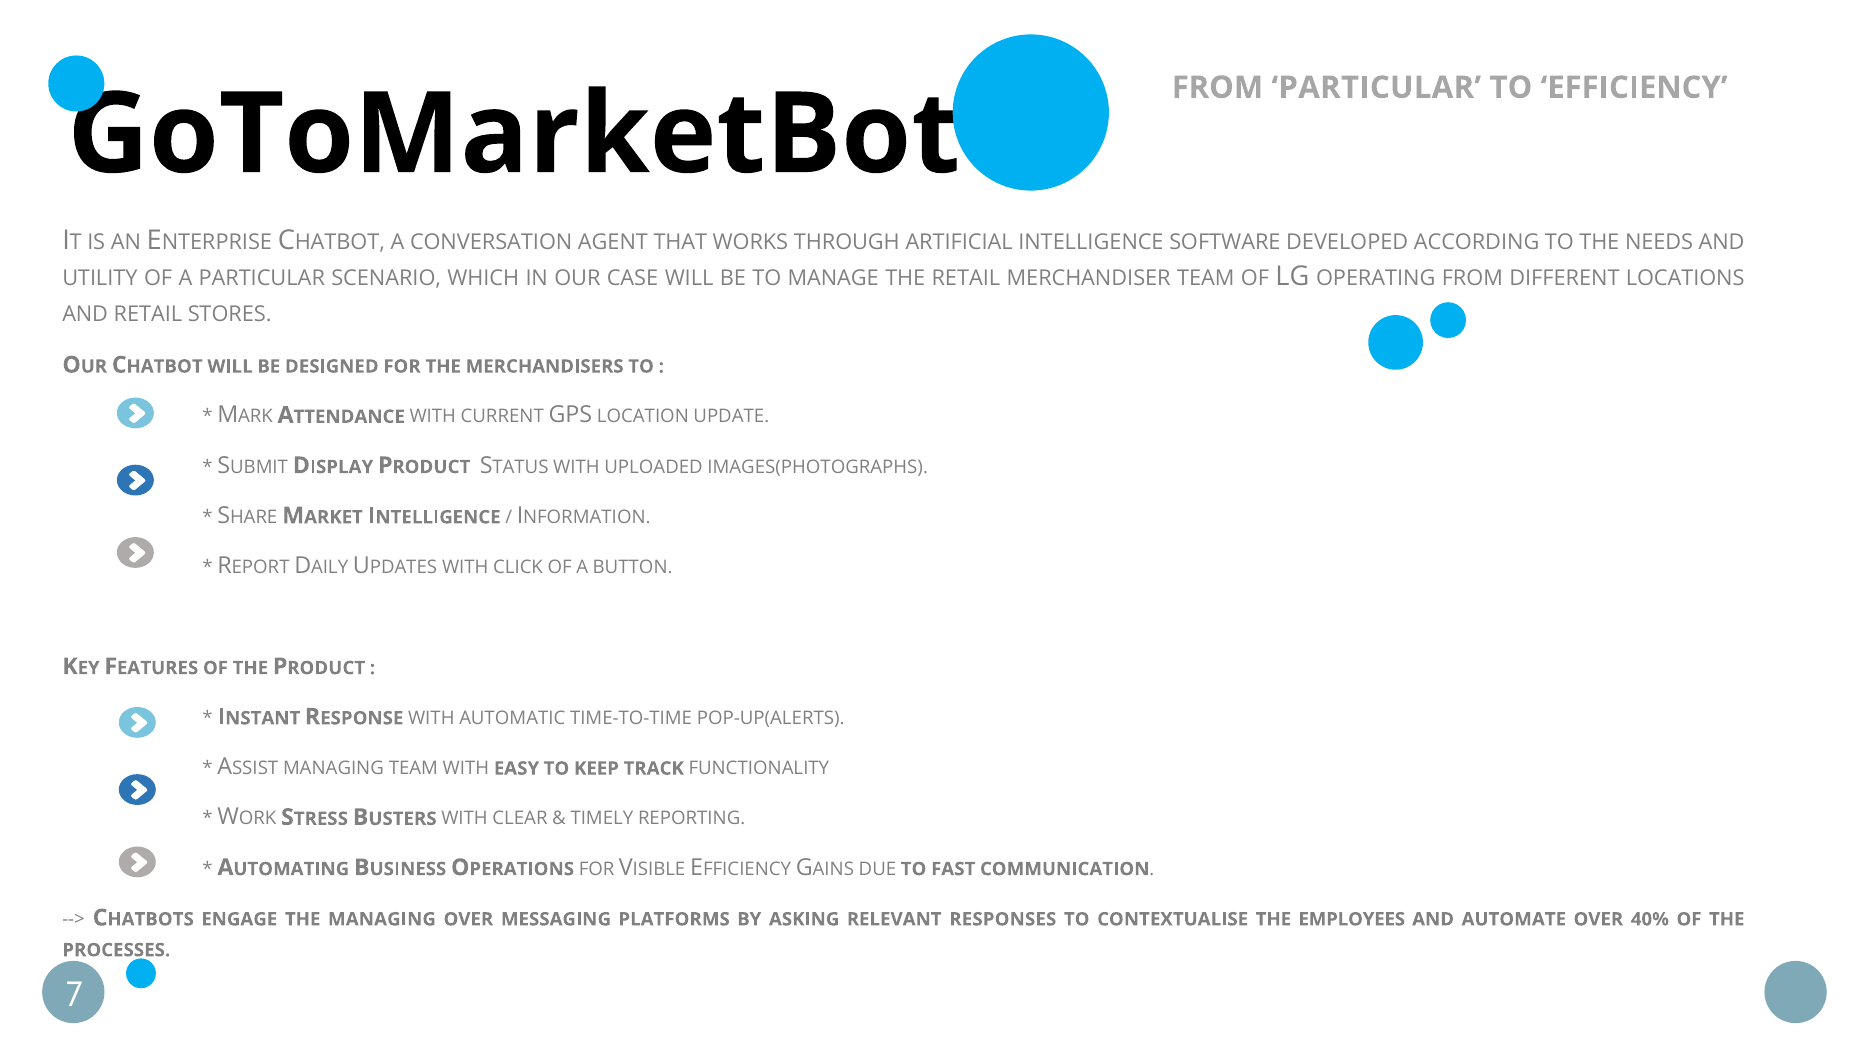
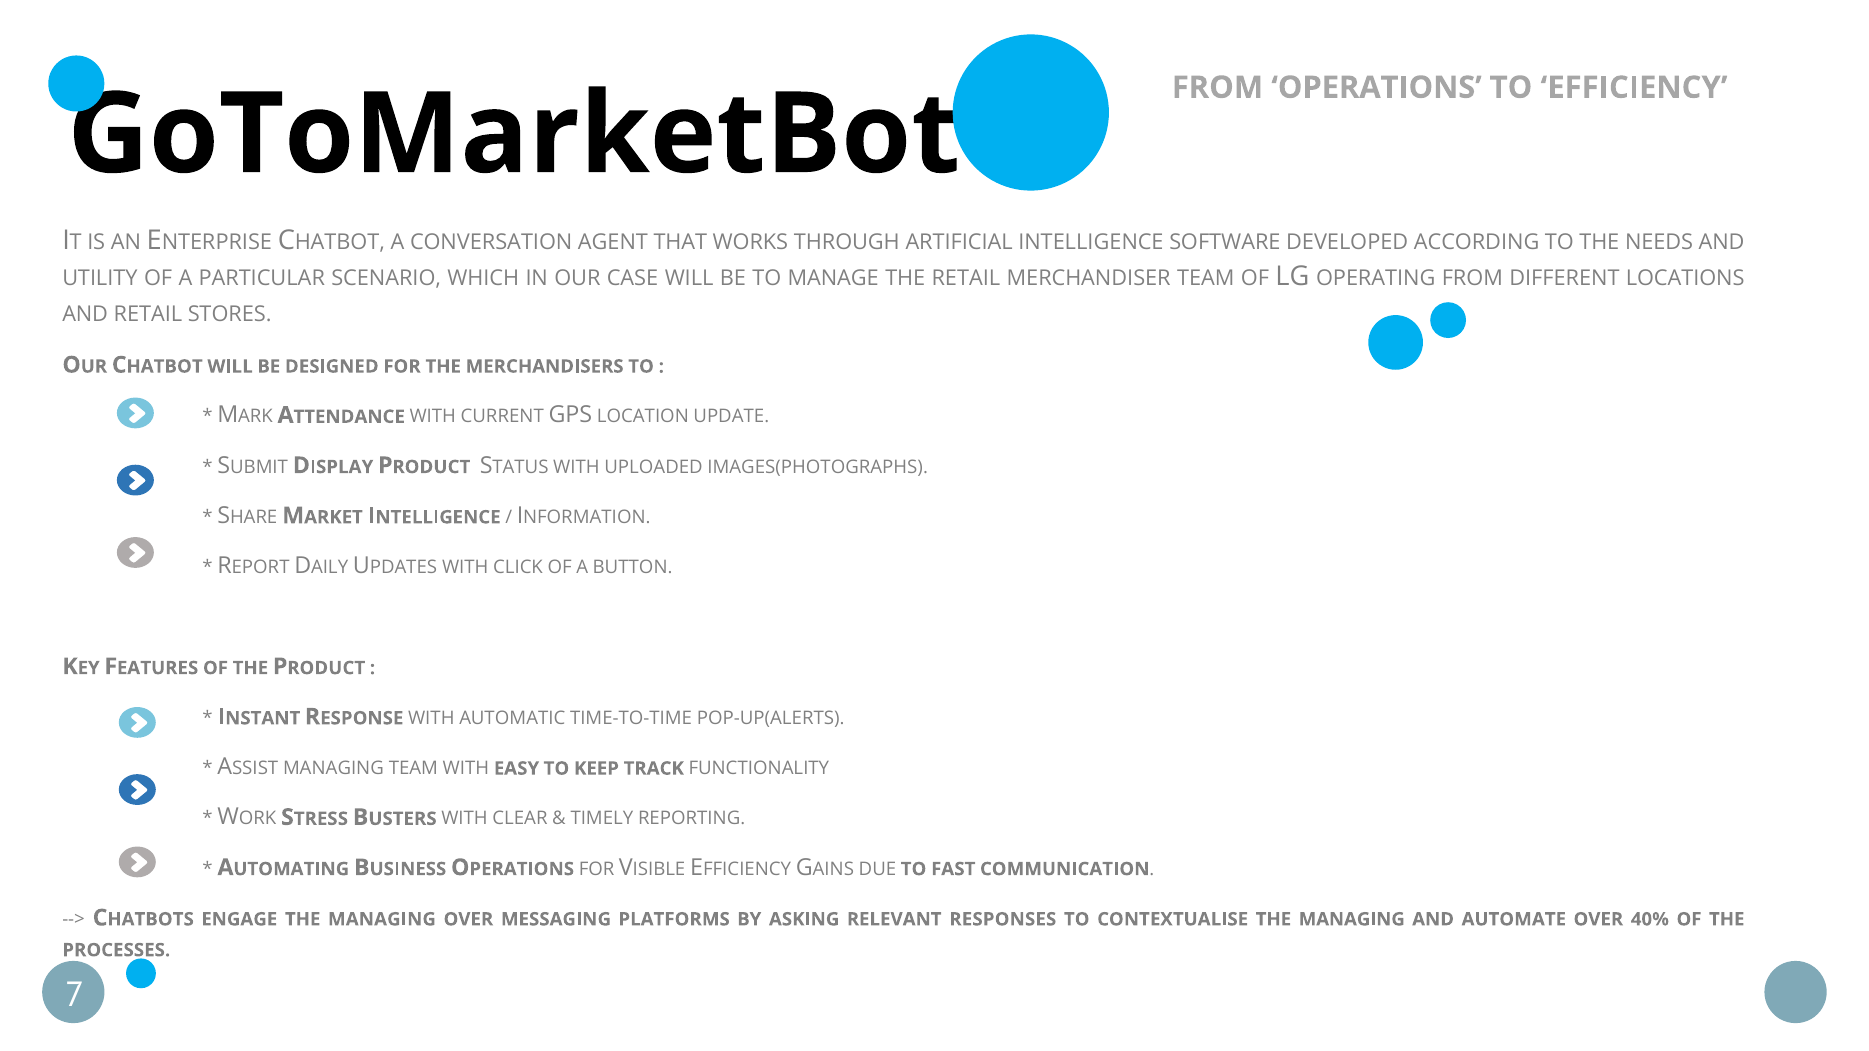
FROM PARTICULAR: PARTICULAR -> OPERATIONS (1377, 88)
CONTEXTUALISE THE EMPLOYEES: EMPLOYEES -> MANAGING (1352, 920)
